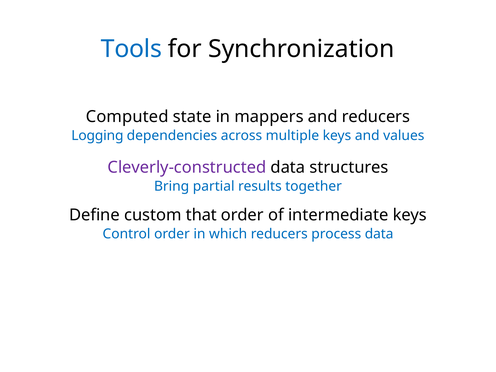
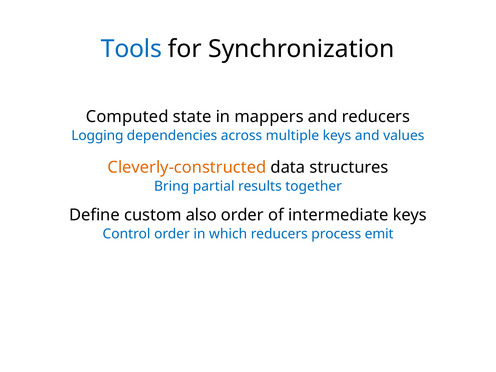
Cleverly-constructed colour: purple -> orange (187, 167)
that: that -> also (201, 215)
process data: data -> emit (379, 234)
